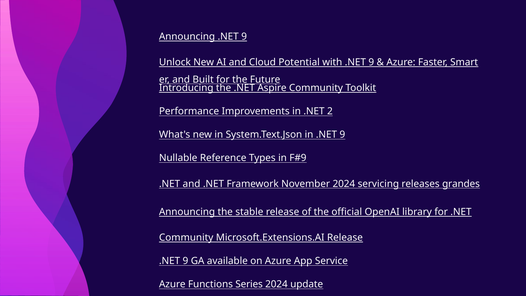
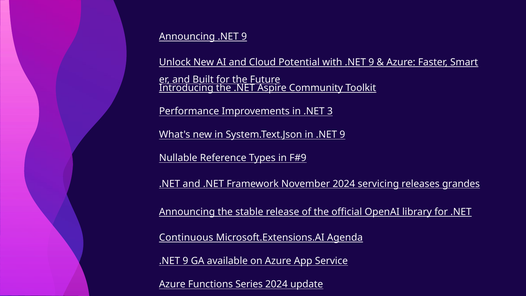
2: 2 -> 3 (330, 111)
Community: Community -> Continuous (186, 237)
Microsoft.Extensions.AI Release: Release -> Agenda (345, 237)
